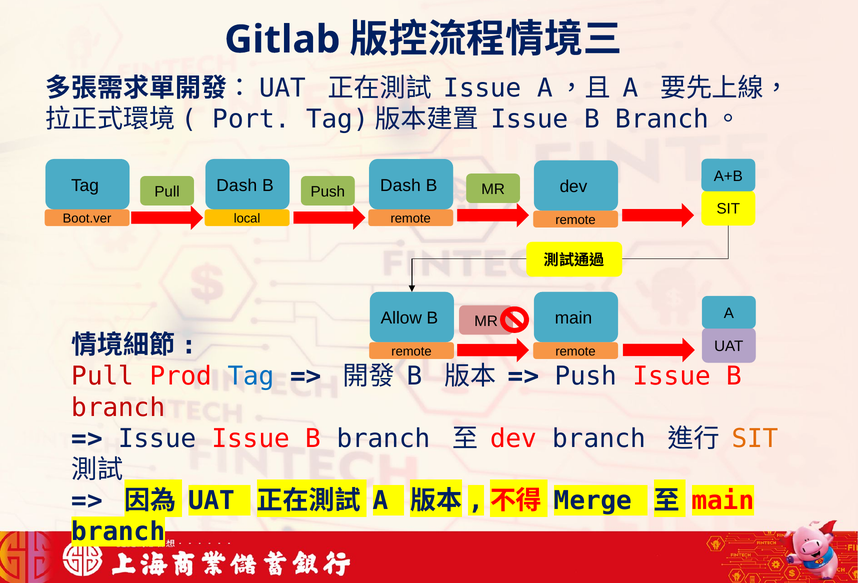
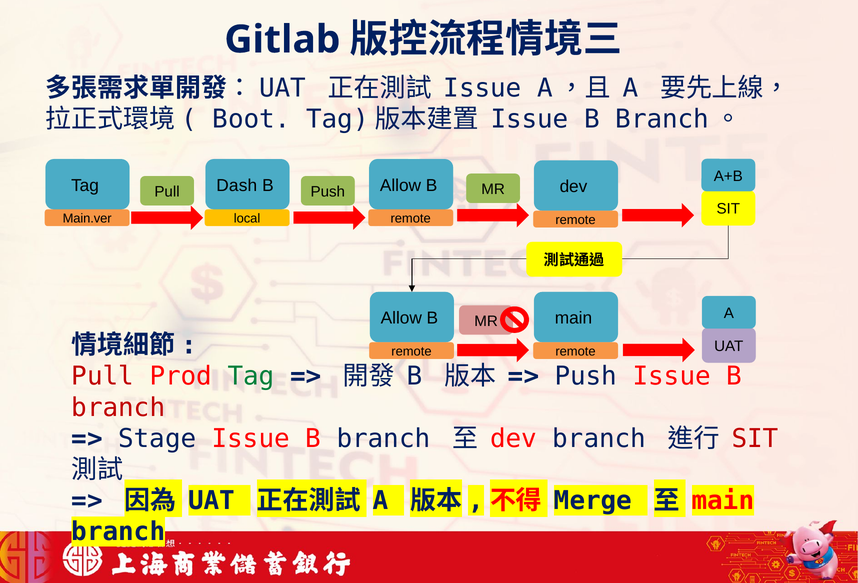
Port: Port -> Boot (252, 119)
Push Dash: Dash -> Allow (401, 186)
Boot.ver: Boot.ver -> Main.ver (87, 219)
Tag colour: blue -> green (251, 377)
Issue: Issue -> Stage (157, 439)
SIT colour: orange -> red (755, 439)
